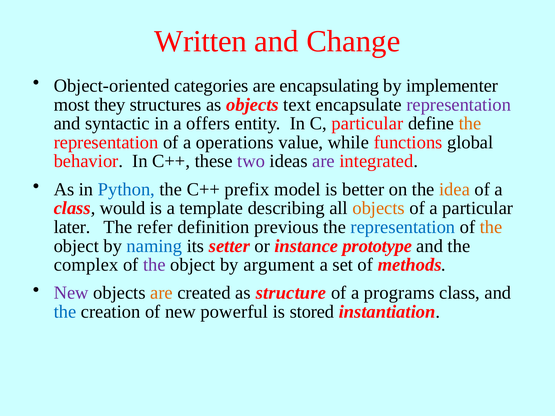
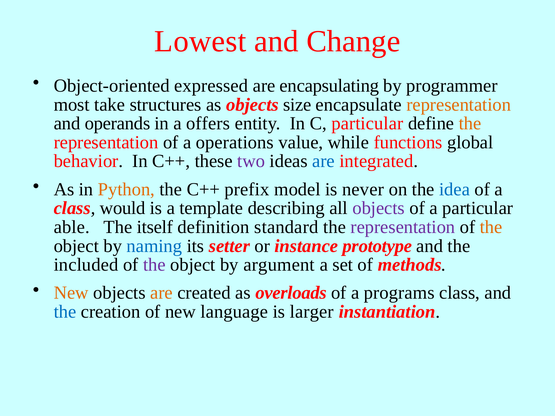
Written: Written -> Lowest (200, 41)
categories: categories -> expressed (211, 86)
implementer: implementer -> programmer (452, 86)
they: they -> take (110, 105)
text: text -> size (297, 105)
representation colour: purple -> orange (459, 105)
syntactic: syntactic -> operands (117, 124)
are colour: purple -> blue (323, 161)
Python colour: blue -> orange (126, 189)
better: better -> never (363, 189)
idea colour: orange -> blue (455, 189)
objects colour: orange -> purple (379, 208)
later: later -> able (72, 227)
refer: refer -> itself (155, 227)
previous: previous -> standard (286, 227)
representation colour: blue -> purple (403, 227)
complex: complex -> included (86, 265)
New colour: purple -> orange (71, 293)
structure: structure -> overloads (291, 293)
powerful: powerful -> language (234, 312)
stored: stored -> larger (312, 312)
